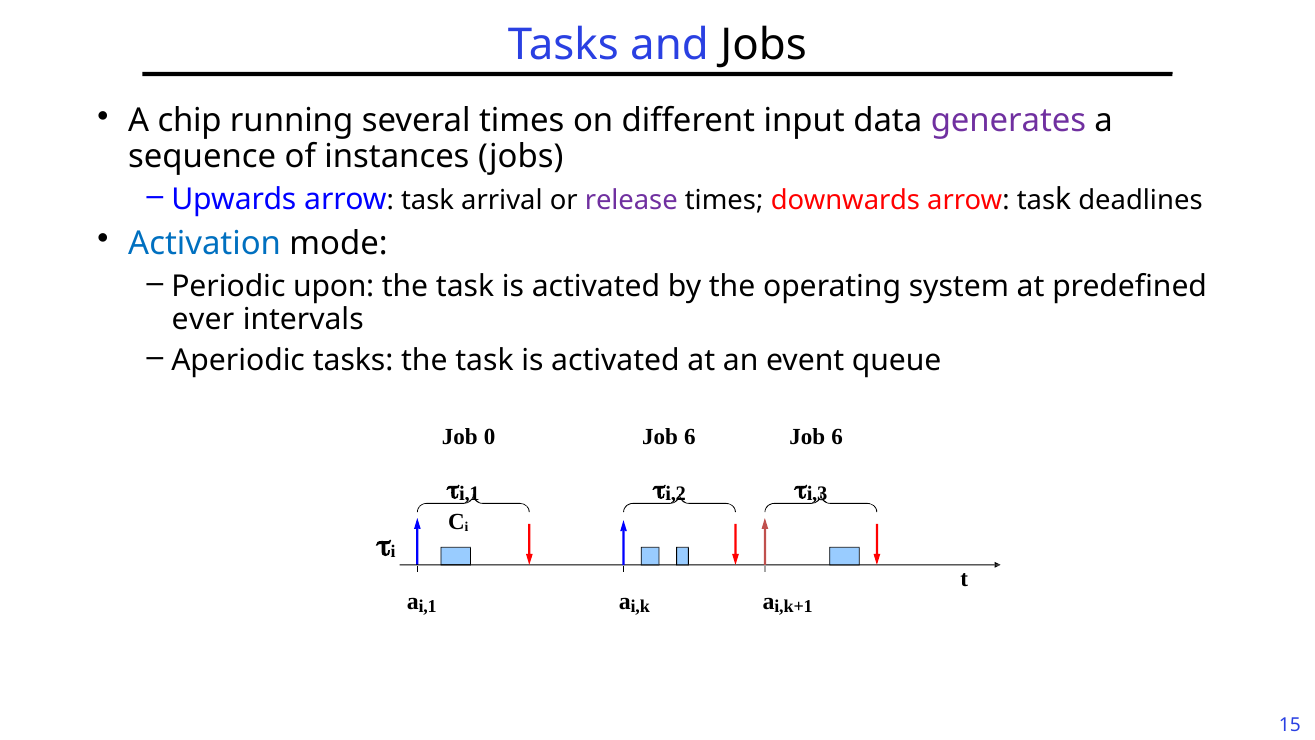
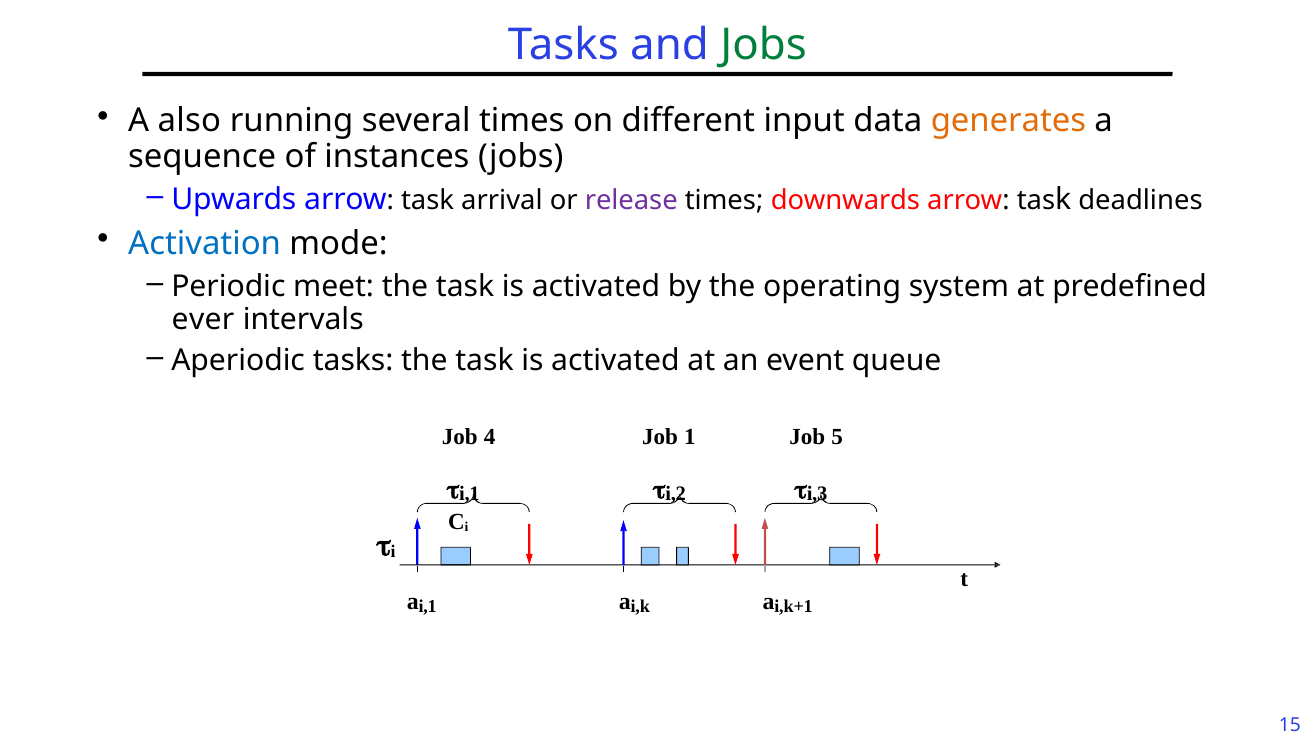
Jobs colour: black -> green (764, 45)
chip: chip -> also (189, 121)
generates colour: purple -> orange (1008, 121)
upon: upon -> meet (334, 286)
0: 0 -> 4 (490, 437)
6: 6 -> 1 (690, 437)
6: 6 -> 5 (837, 437)
